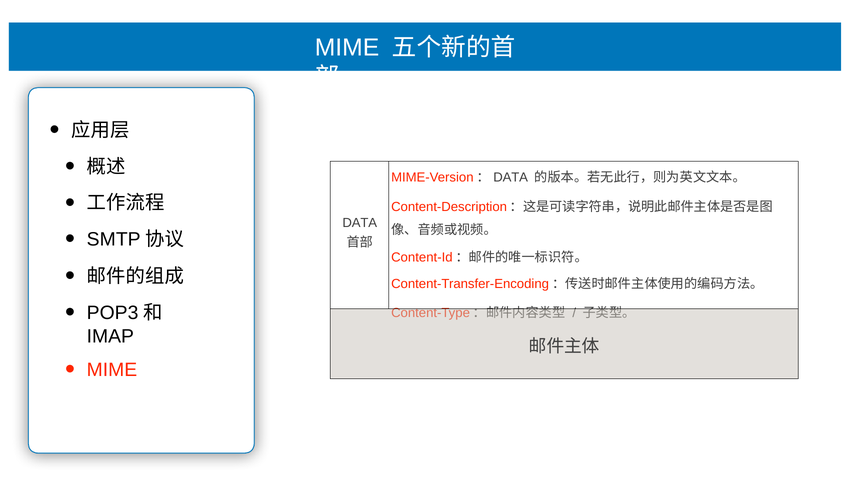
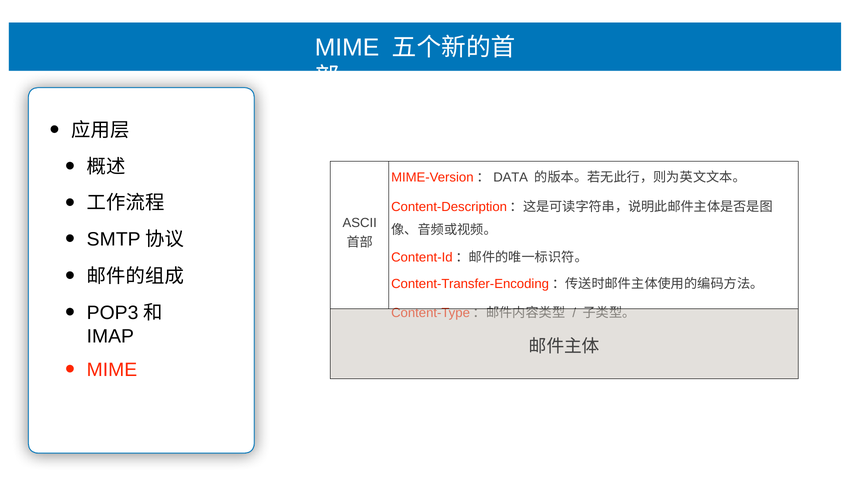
DATA: DATA -> ASCII (360, 223)
